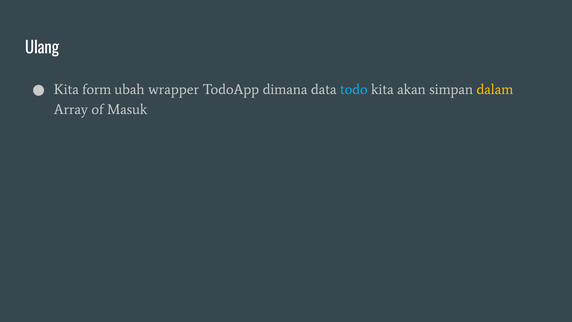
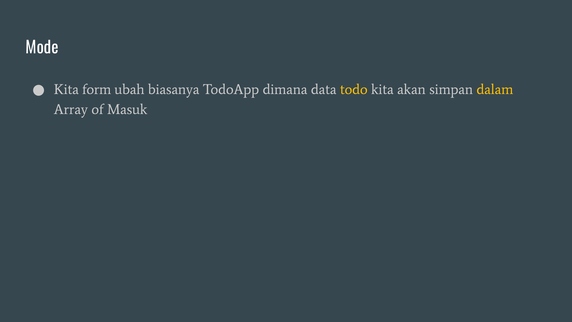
Ulang: Ulang -> Mode (42, 48)
wrapper: wrapper -> biasanya (174, 89)
todo colour: light blue -> yellow (354, 89)
